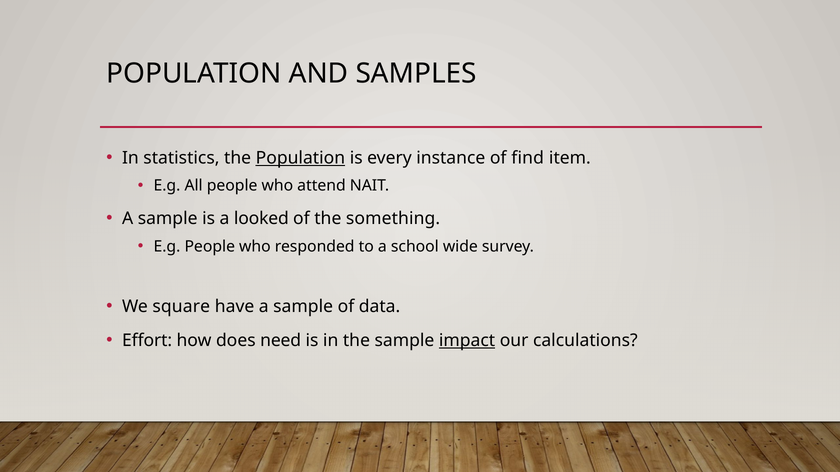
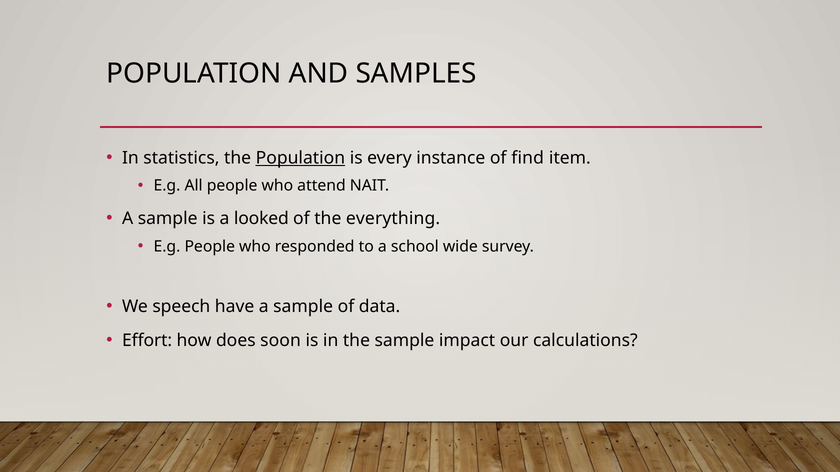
something: something -> everything (393, 219)
square: square -> speech (181, 307)
need: need -> soon (281, 341)
impact underline: present -> none (467, 341)
